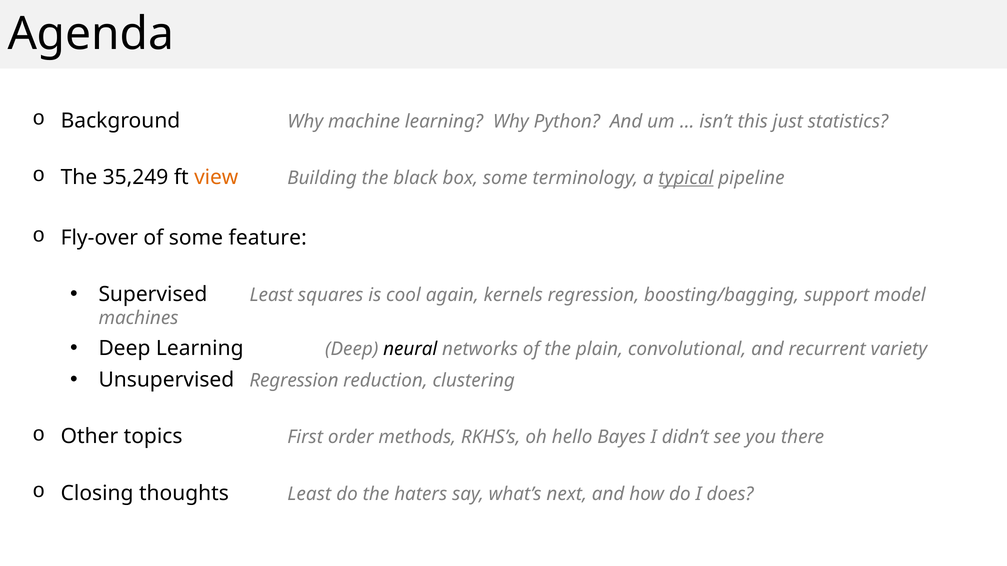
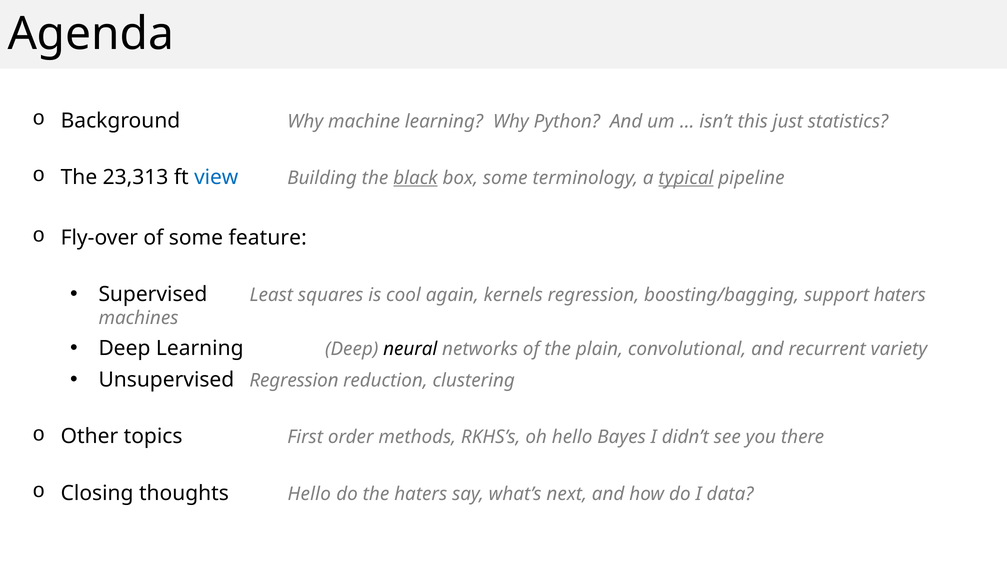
35,249: 35,249 -> 23,313 (136, 177)
view colour: orange -> blue (216, 177)
black underline: none -> present (415, 178)
support model: model -> haters (900, 295)
thoughts Least: Least -> Hello (309, 494)
does: does -> data (730, 494)
